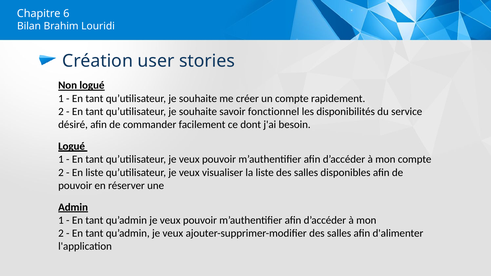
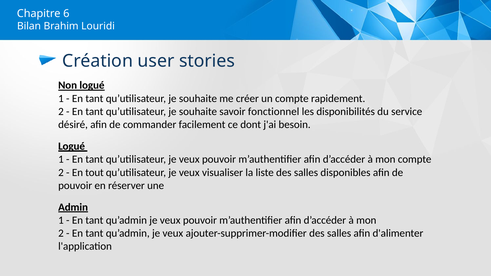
En liste: liste -> tout (94, 173)
